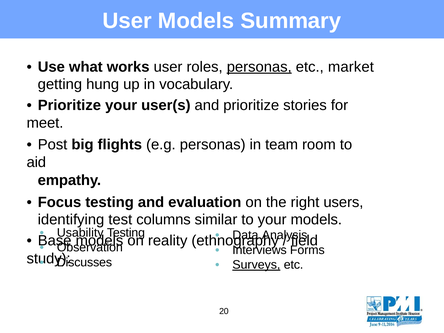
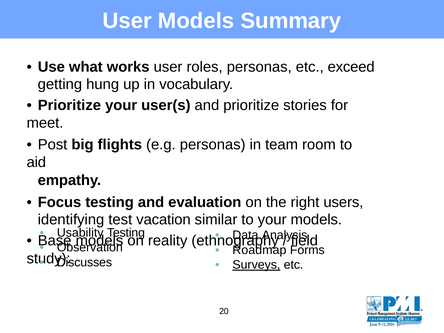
personas underline: present -> none (259, 67)
market: market -> exceed (351, 67)
columns: columns -> vacation (163, 220)
Interviews: Interviews -> Roadmap (259, 250)
